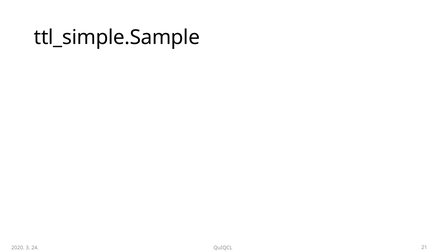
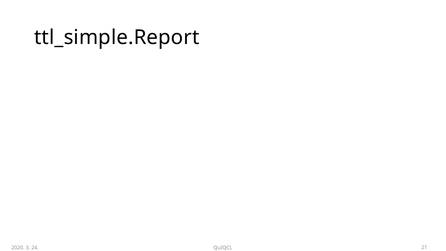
ttl_simple.Sample: ttl_simple.Sample -> ttl_simple.Report (117, 37)
